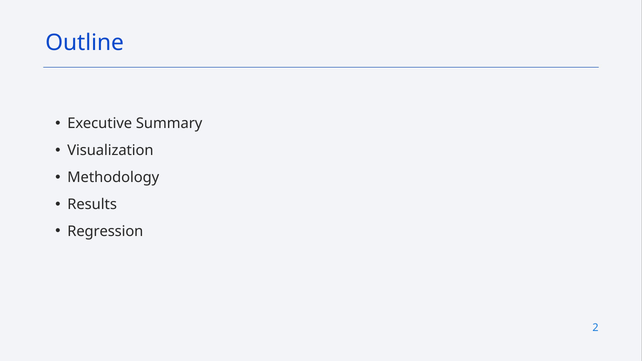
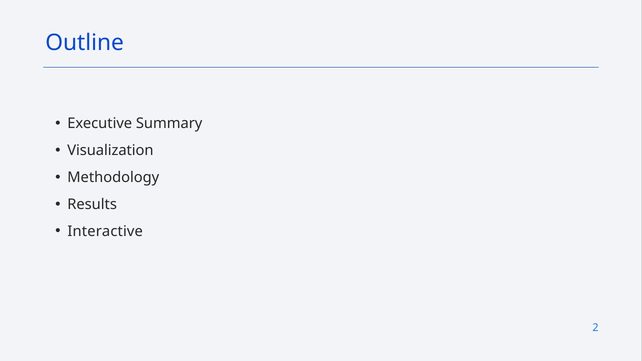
Regression: Regression -> Interactive (105, 231)
